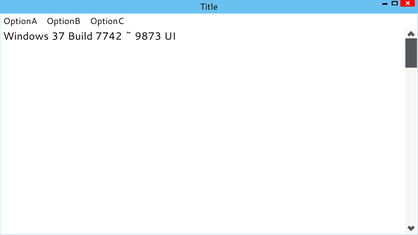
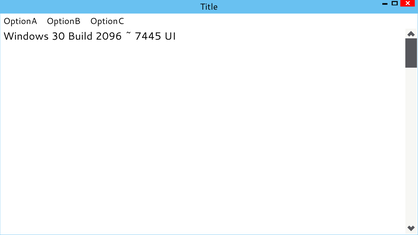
37: 37 -> 30 (58, 37)
7742: 7742 -> 2096 (109, 37)
9873: 9873 -> 7445 (148, 37)
